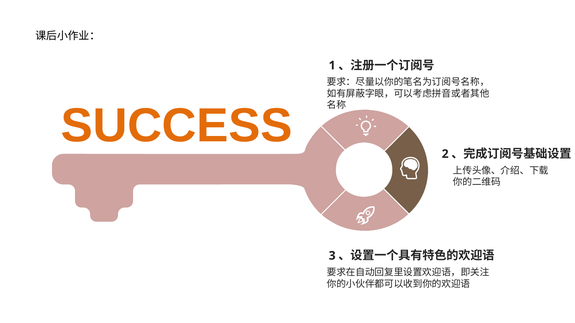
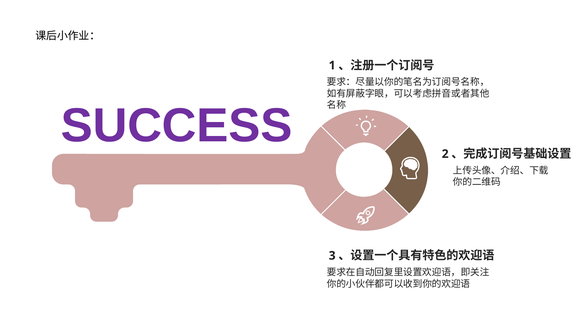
SUCCESS colour: orange -> purple (177, 126)
